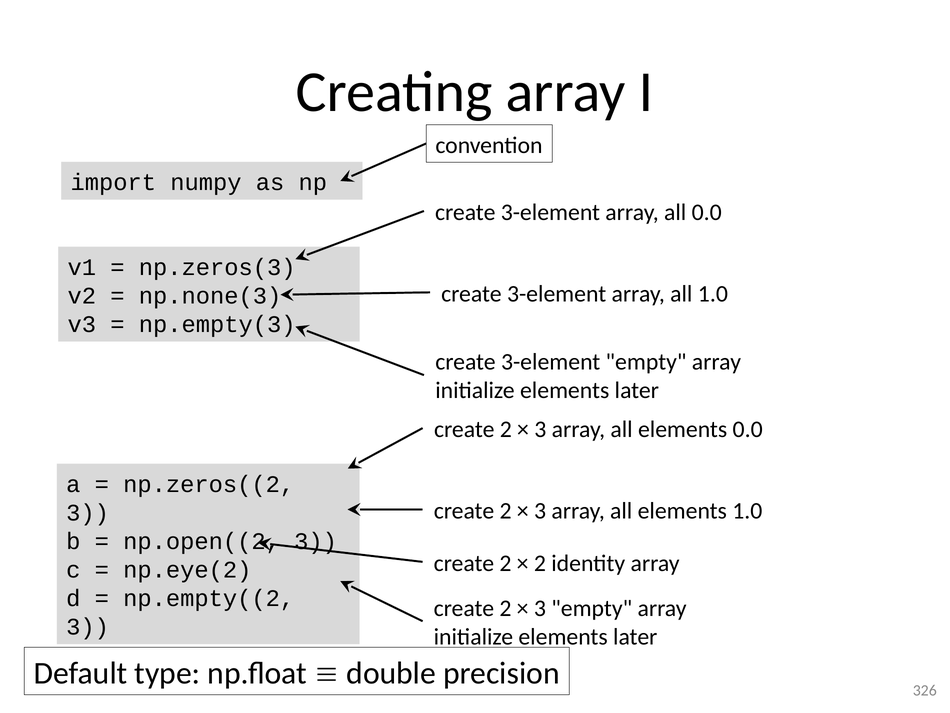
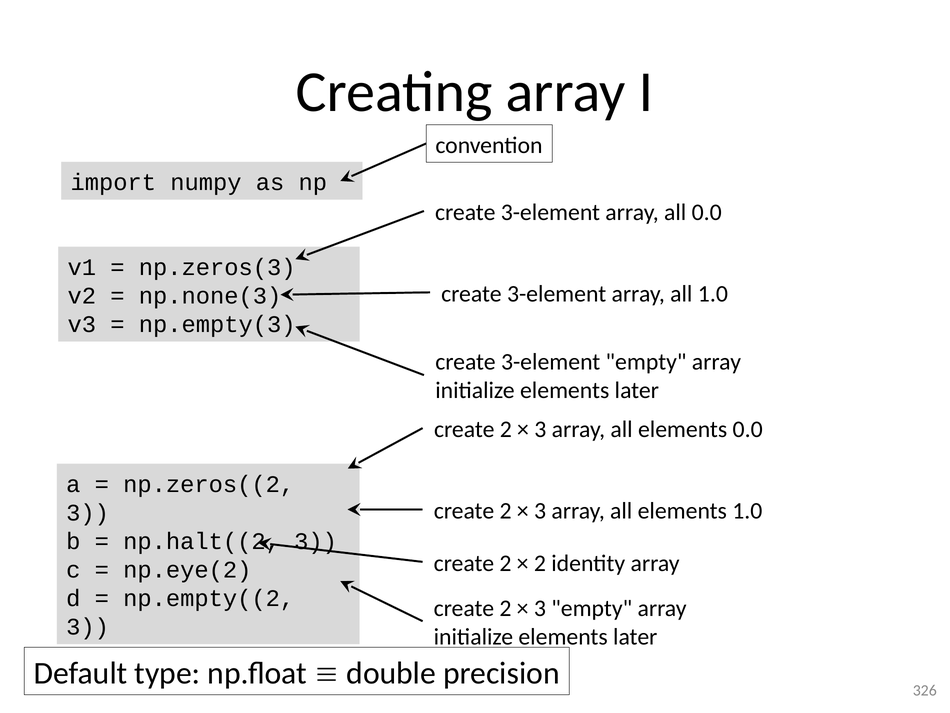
np.open((2: np.open((2 -> np.halt((2 (202, 541)
